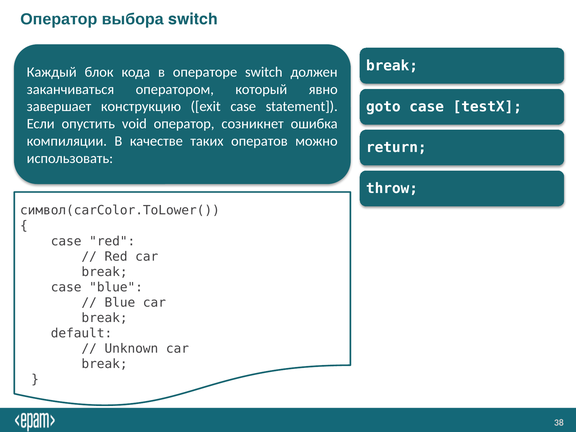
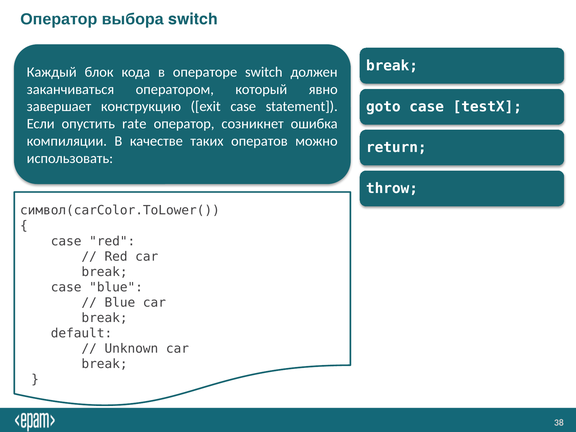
void: void -> rate (134, 124)
